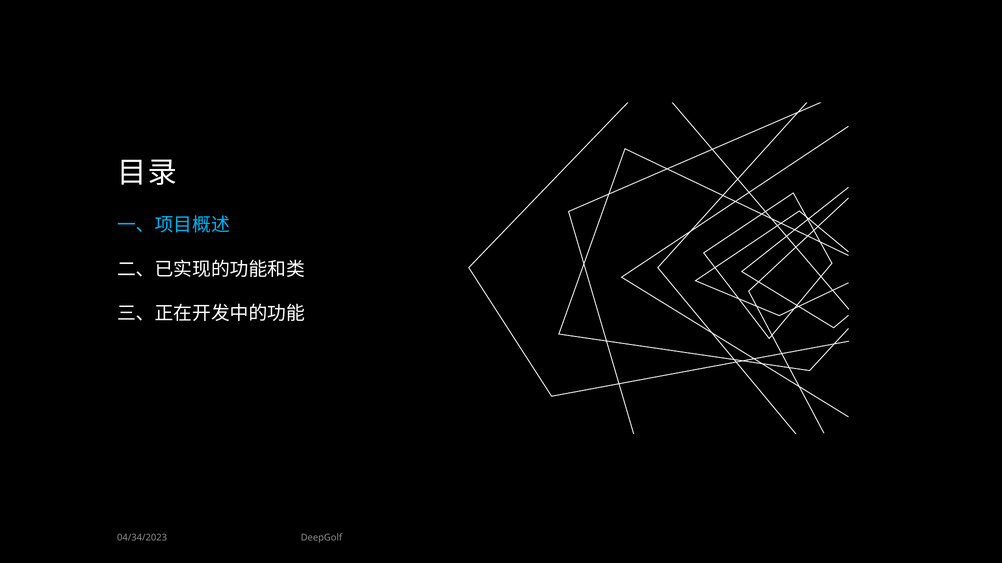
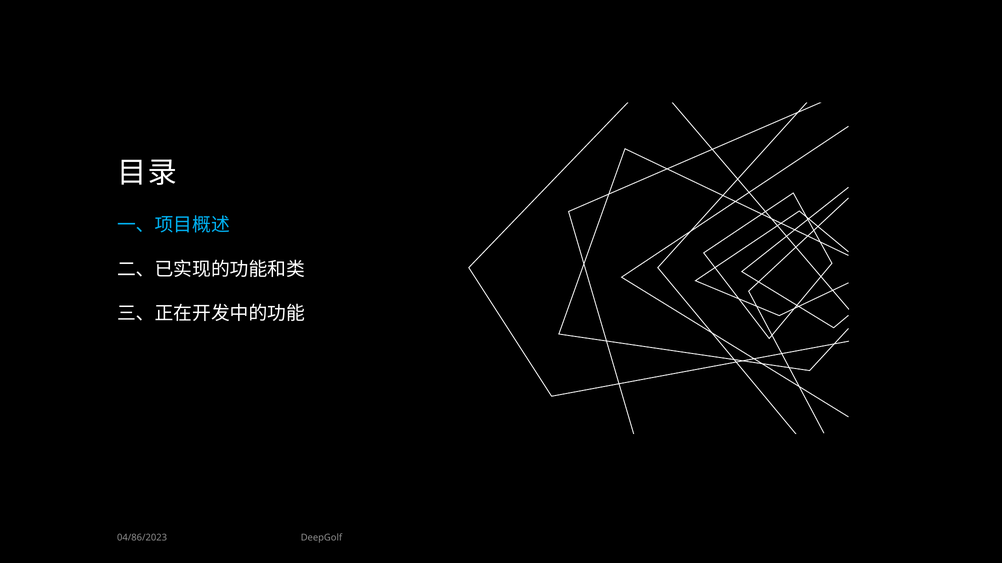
04/34/2023: 04/34/2023 -> 04/86/2023 (142, 538)
